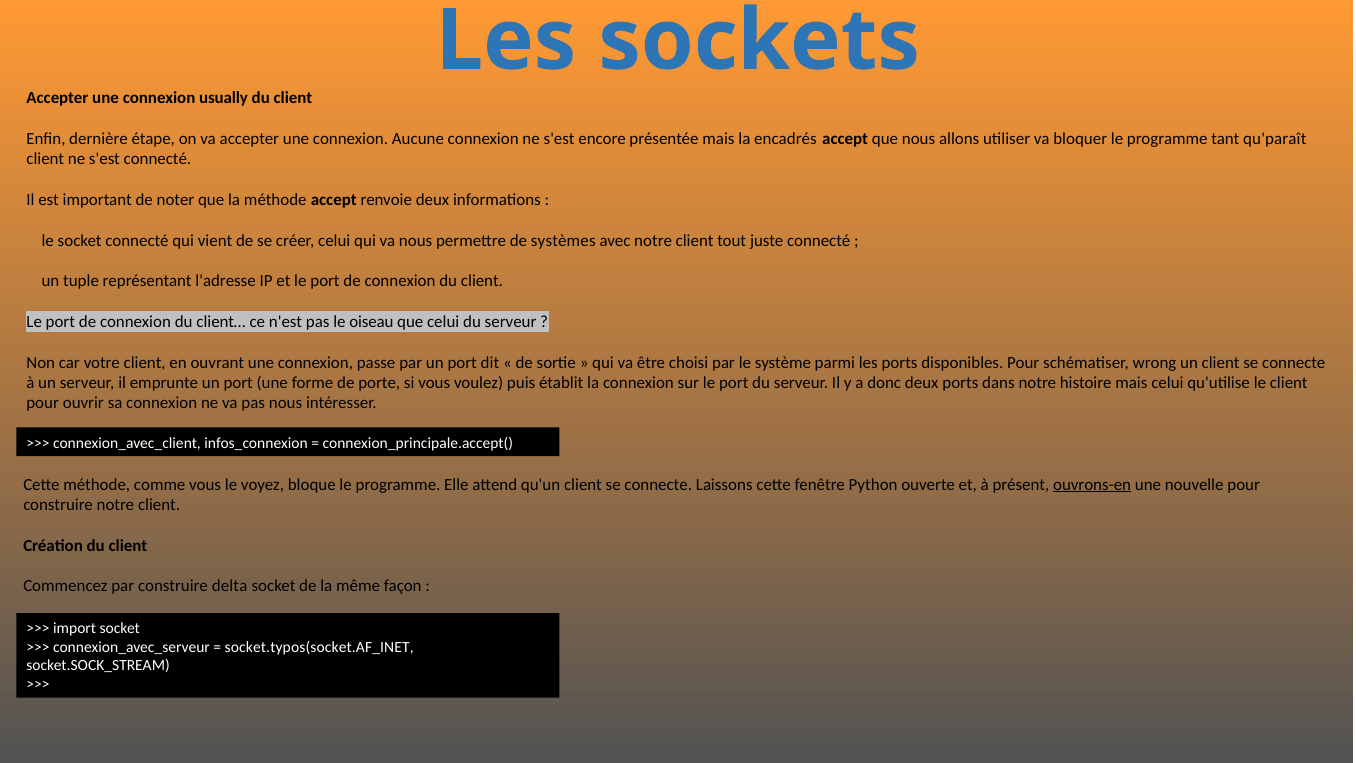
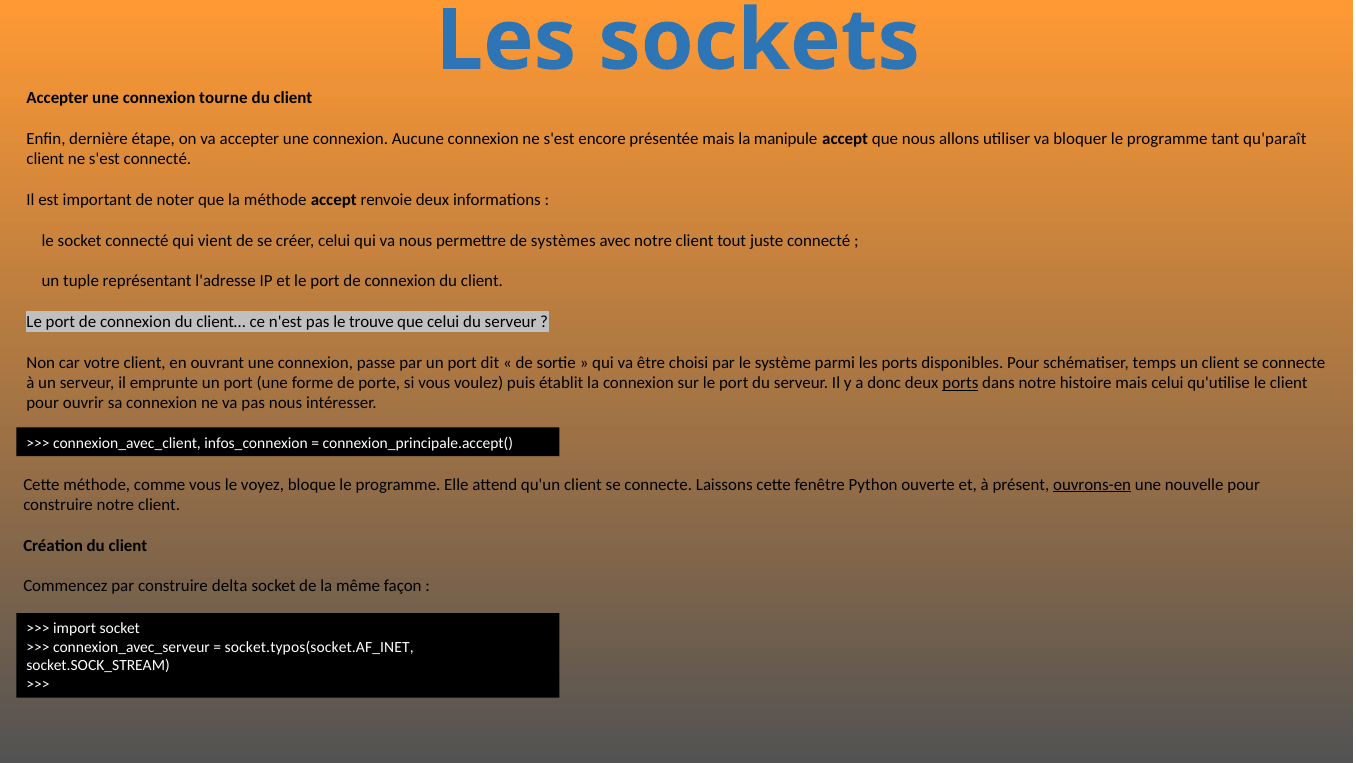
usually: usually -> tourne (223, 98)
encadrés: encadrés -> manipule (786, 139)
oiseau: oiseau -> trouve (371, 322)
wrong: wrong -> temps (1154, 362)
ports underline: none -> present (960, 383)
